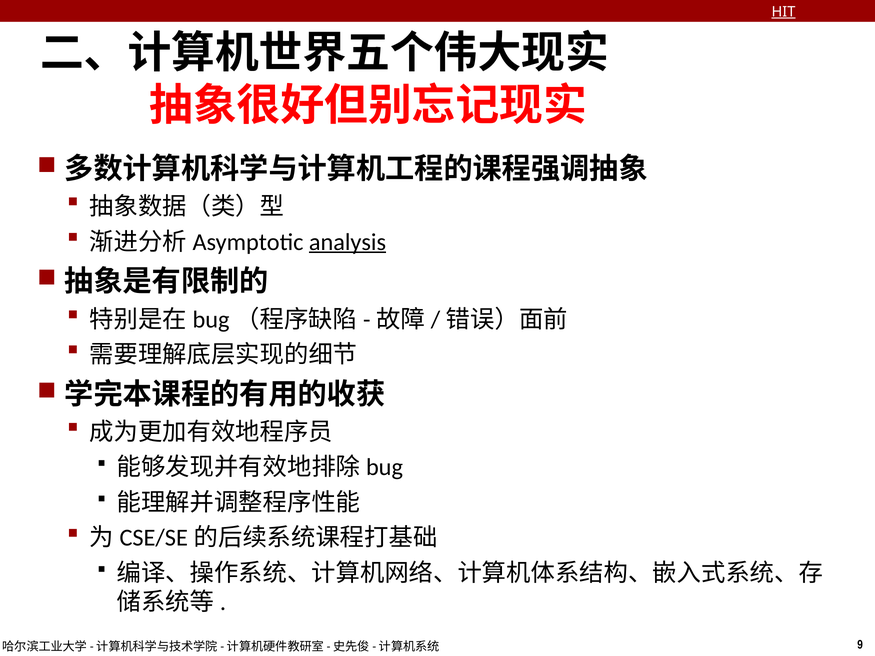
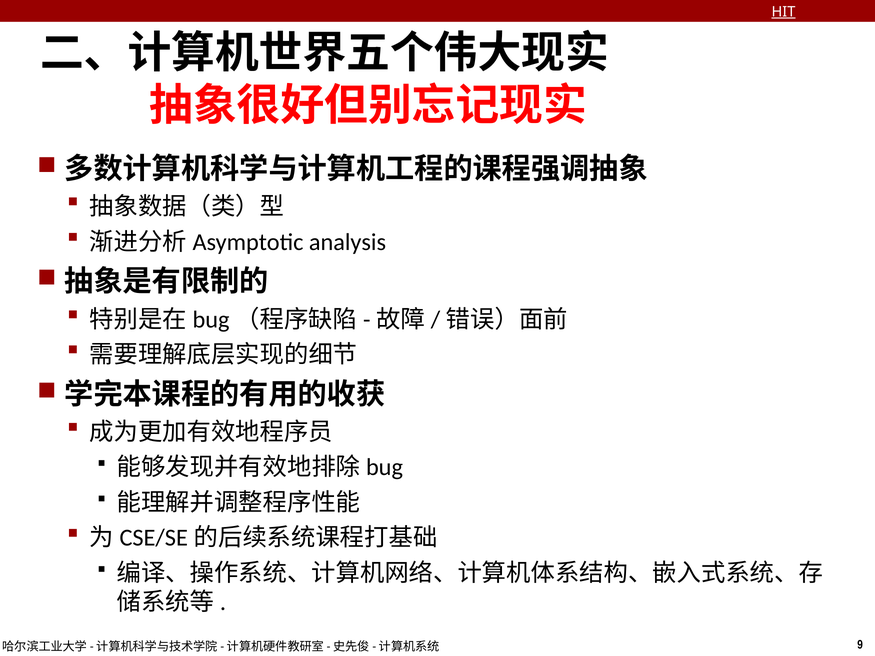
analysis underline: present -> none (347, 242)
